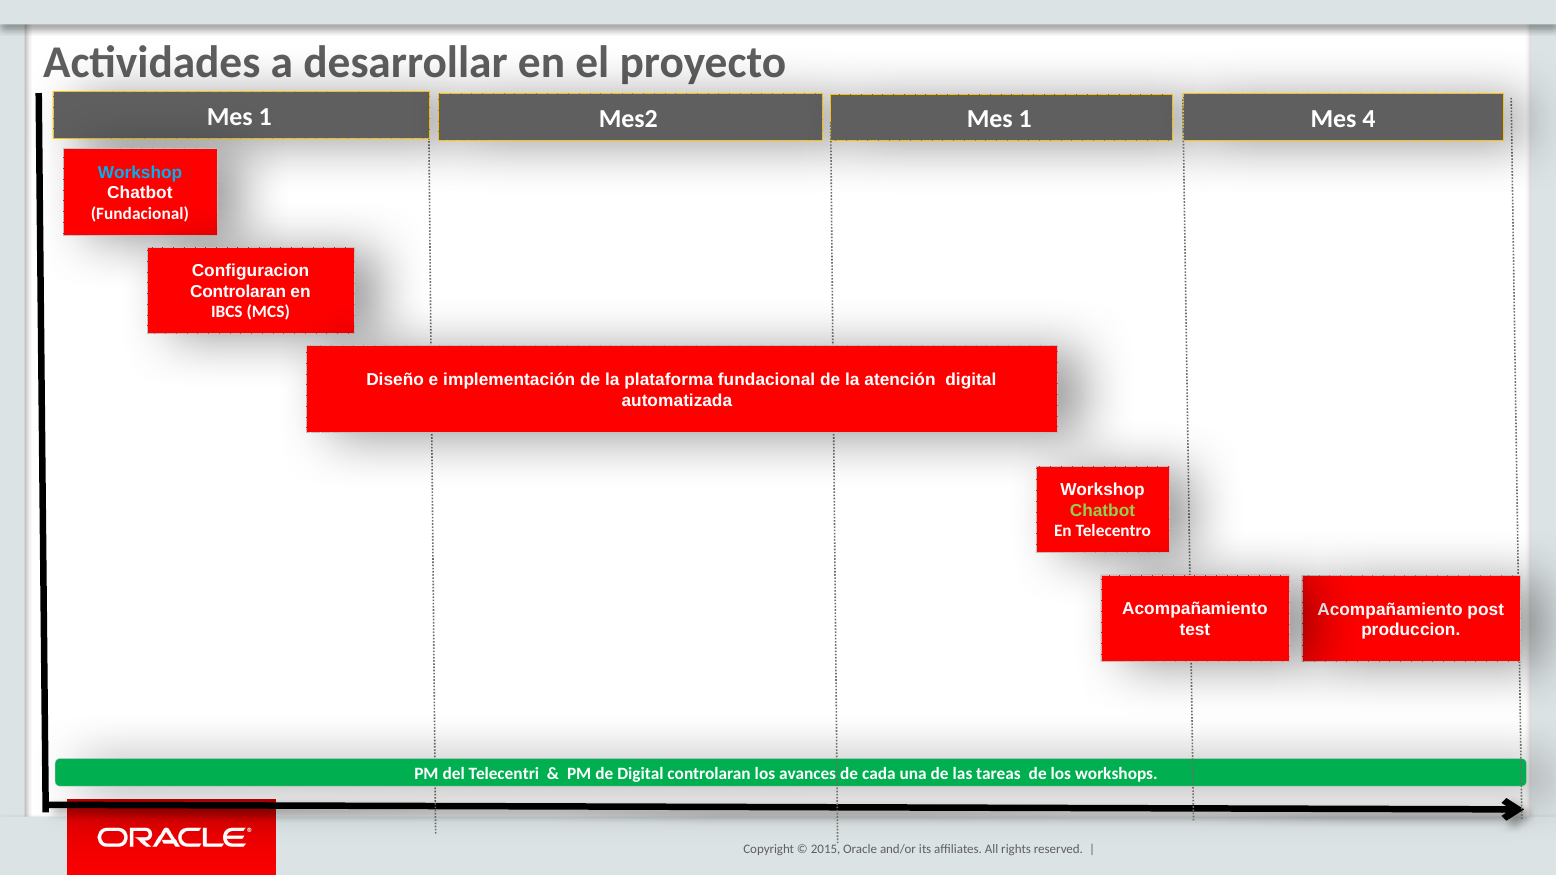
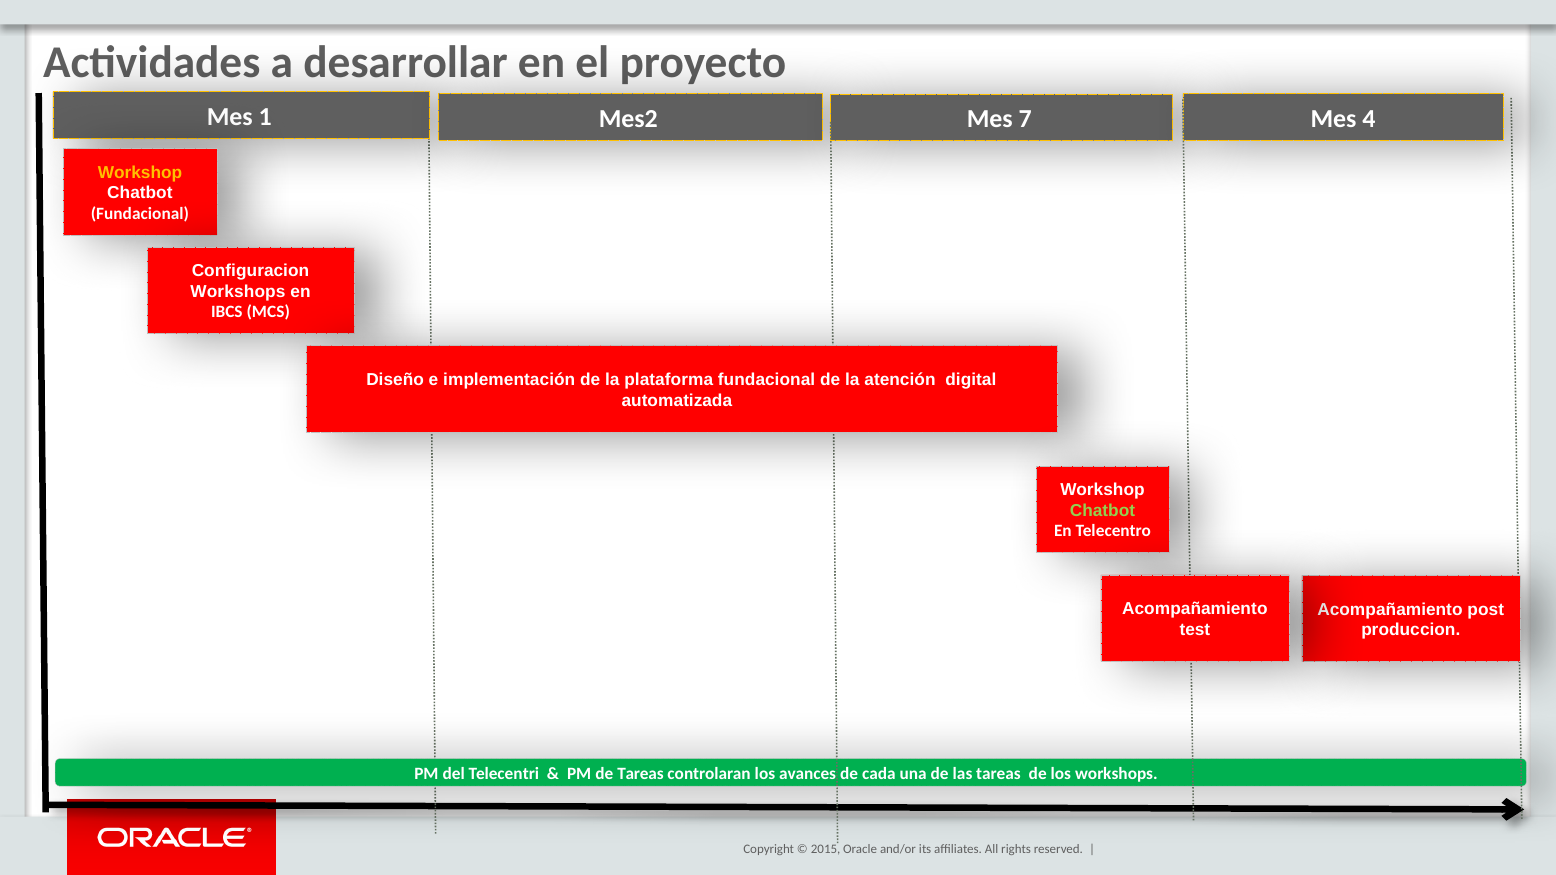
Mes2 Mes 1: 1 -> 7 (1025, 119)
Workshop colour: light blue -> yellow (140, 173)
Controlaran: Controlaran -> Workshops (238, 292)
de Digital: Digital -> Tareas (640, 774)
